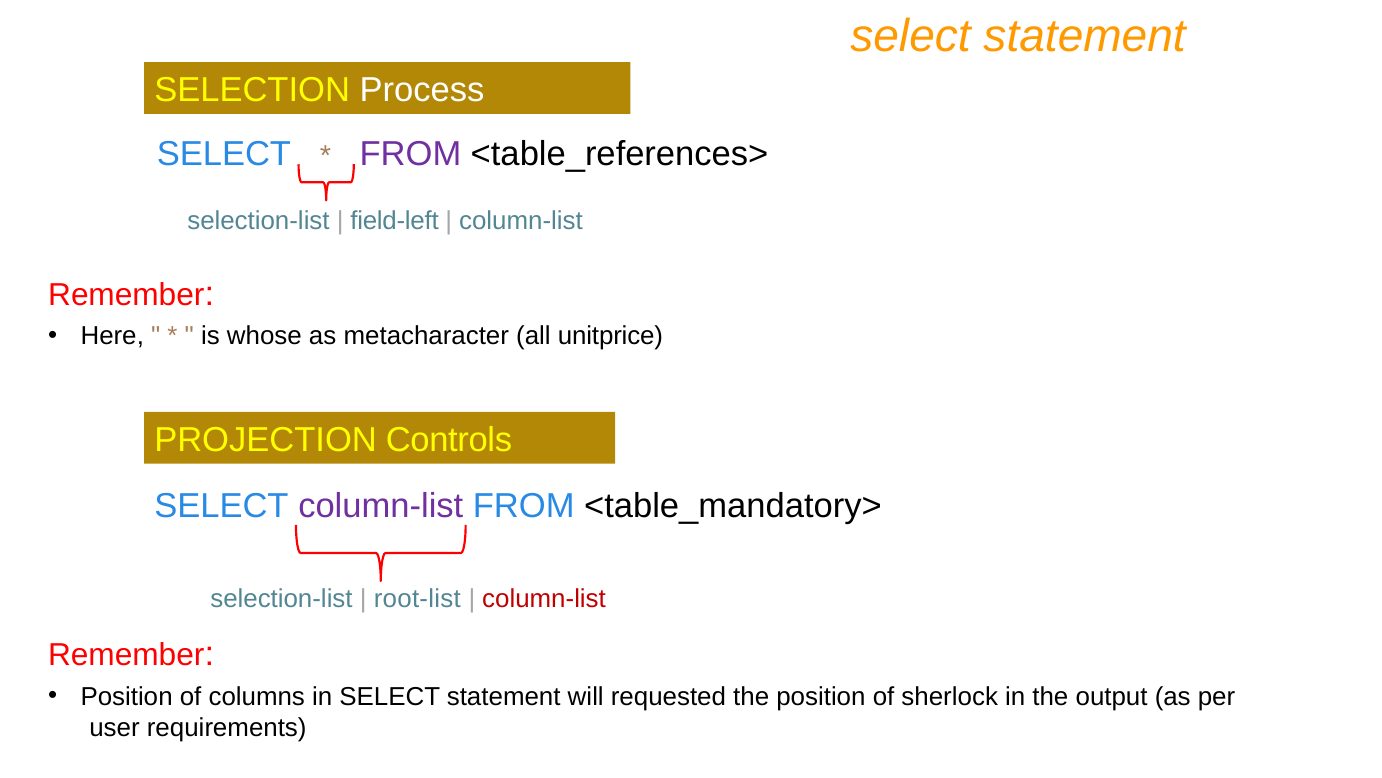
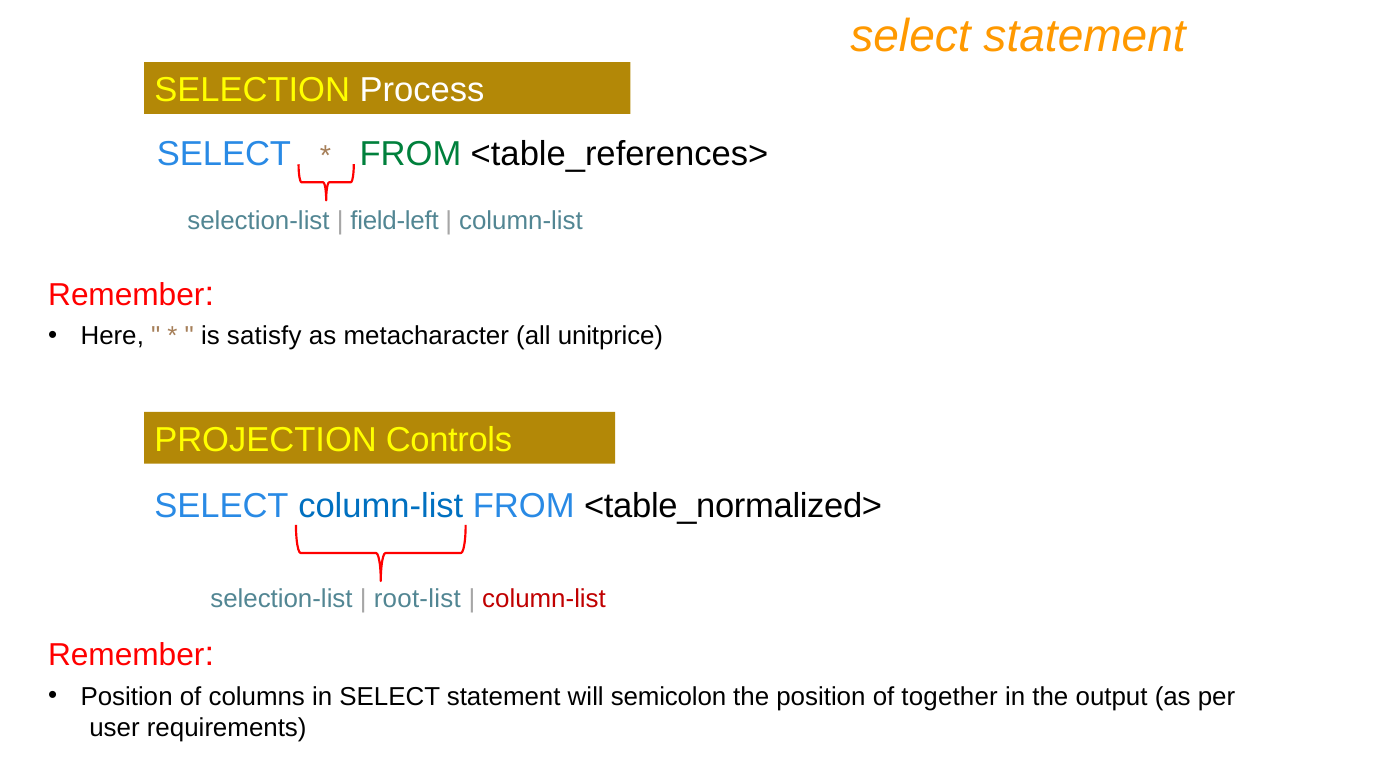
FROM colour: purple -> green (410, 154)
whose: whose -> satisfy (264, 336)
column-list colour: purple -> blue (381, 505)
<table_mandatory>: <table_mandatory> -> <table_normalized> (733, 505)
requested: requested -> semicolon (669, 696)
sherlock: sherlock -> together (950, 696)
